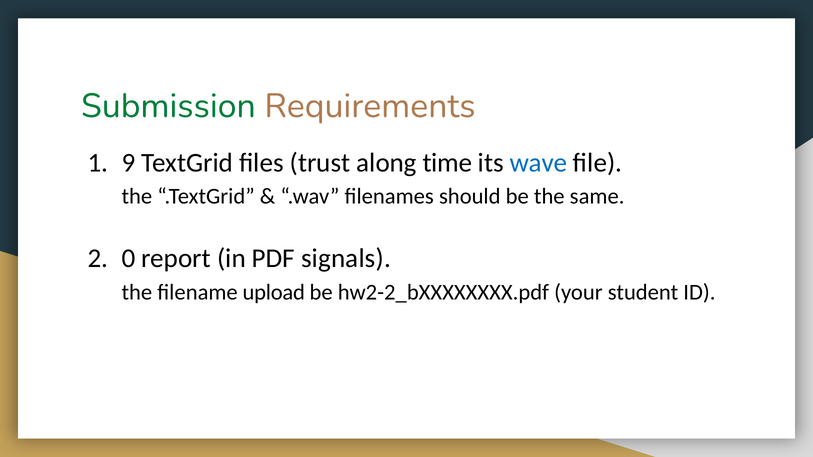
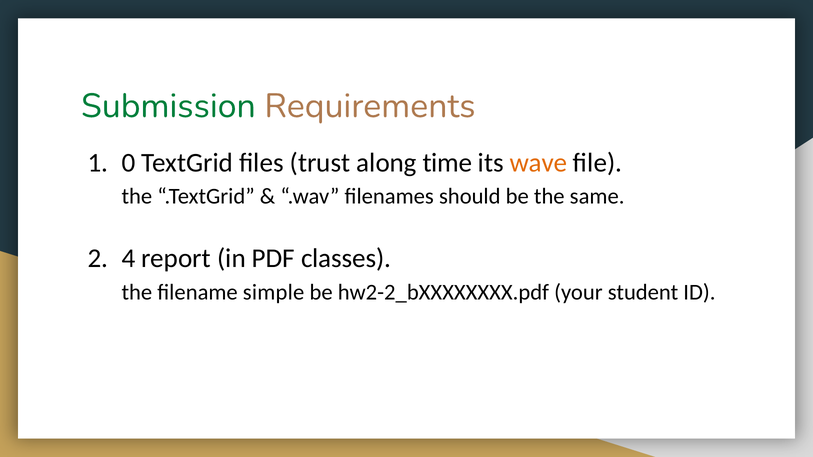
9: 9 -> 0 (128, 163)
wave colour: blue -> orange (538, 163)
0: 0 -> 4 (128, 259)
signals: signals -> classes (346, 259)
upload: upload -> simple (274, 292)
